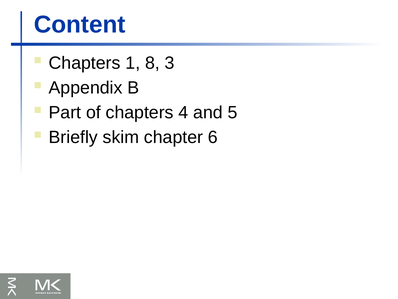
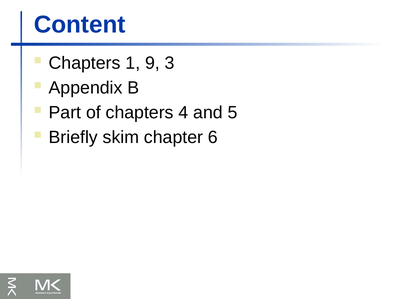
8: 8 -> 9 (152, 63)
